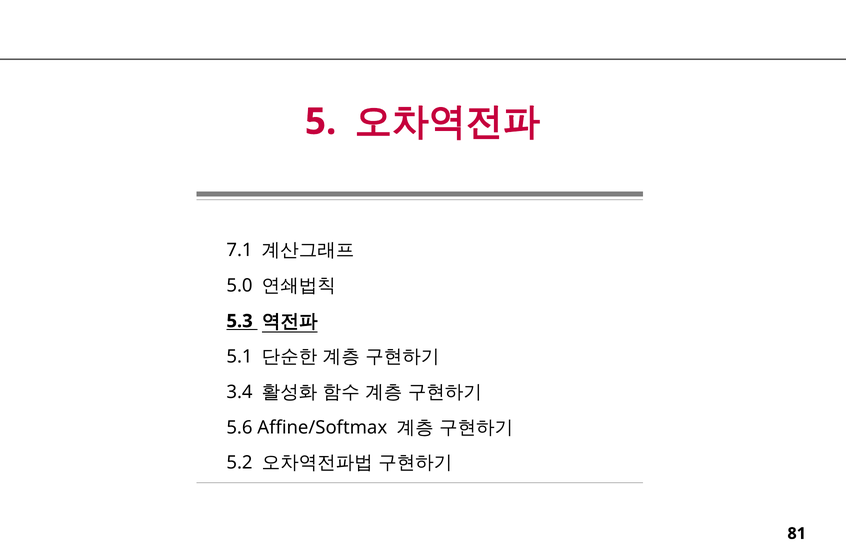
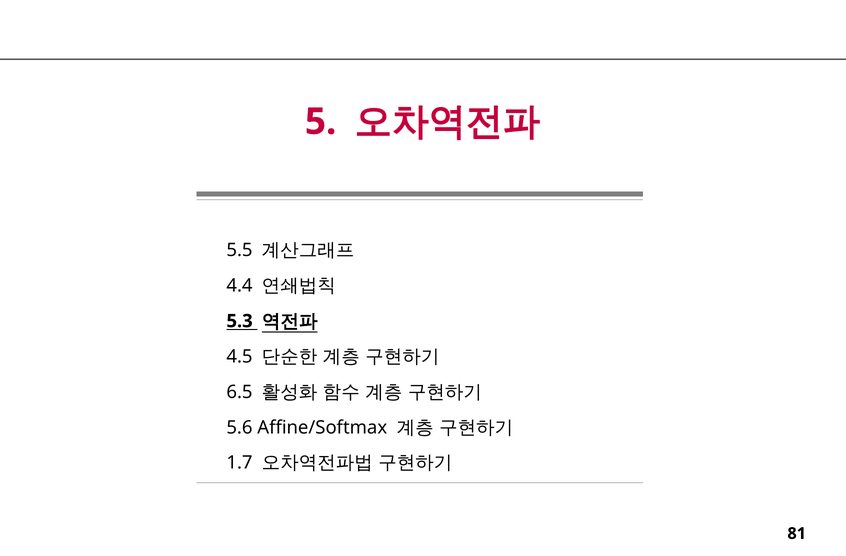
7.1: 7.1 -> 5.5 (240, 250)
5.0: 5.0 -> 4.4 (240, 285)
5.1: 5.1 -> 4.5 (240, 356)
3.4: 3.4 -> 6.5 (240, 392)
5.2: 5.2 -> 1.7 (240, 463)
